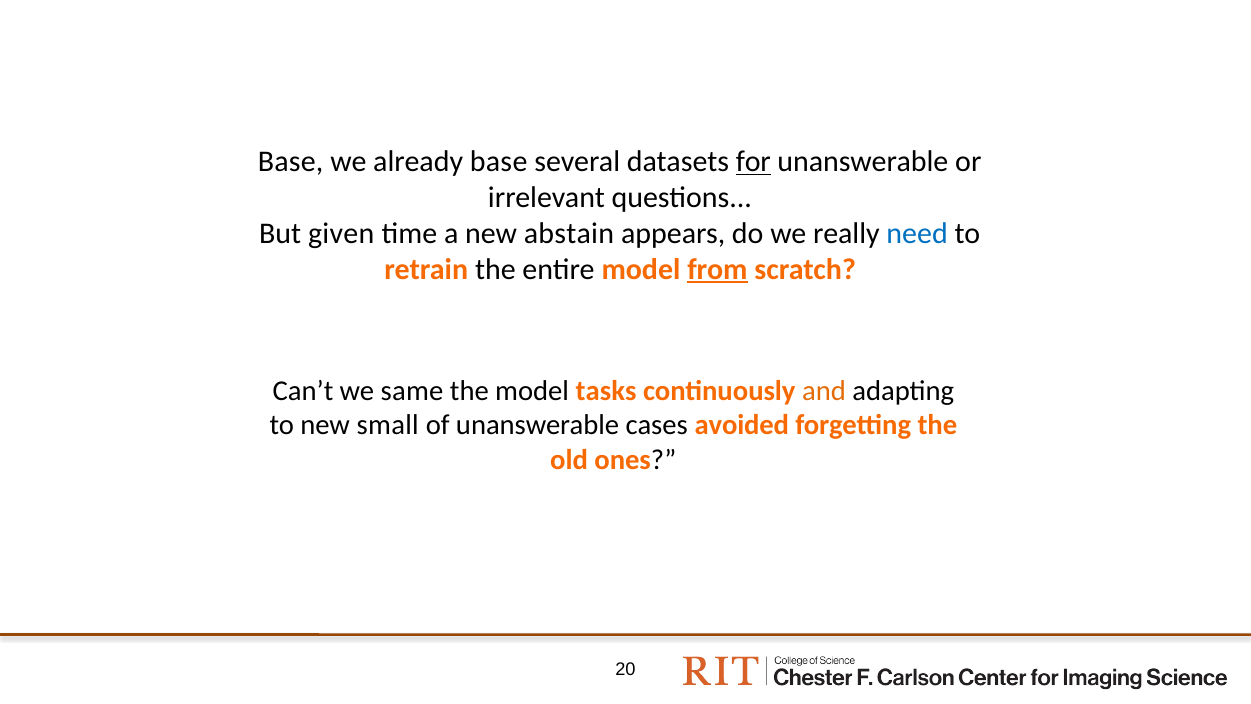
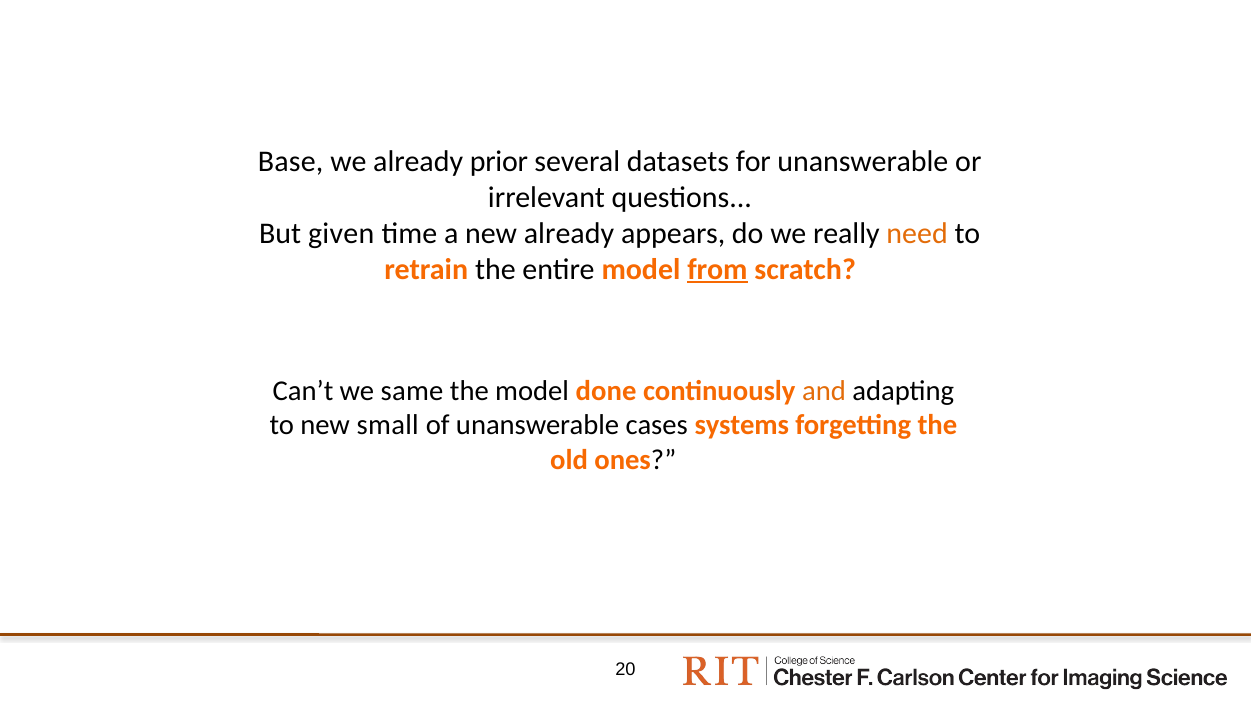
already base: base -> prior (499, 161)
for underline: present -> none (753, 161)
new abstain: abstain -> already (569, 233)
need colour: blue -> orange (917, 233)
tasks: tasks -> done (606, 391)
avoided: avoided -> systems (742, 425)
